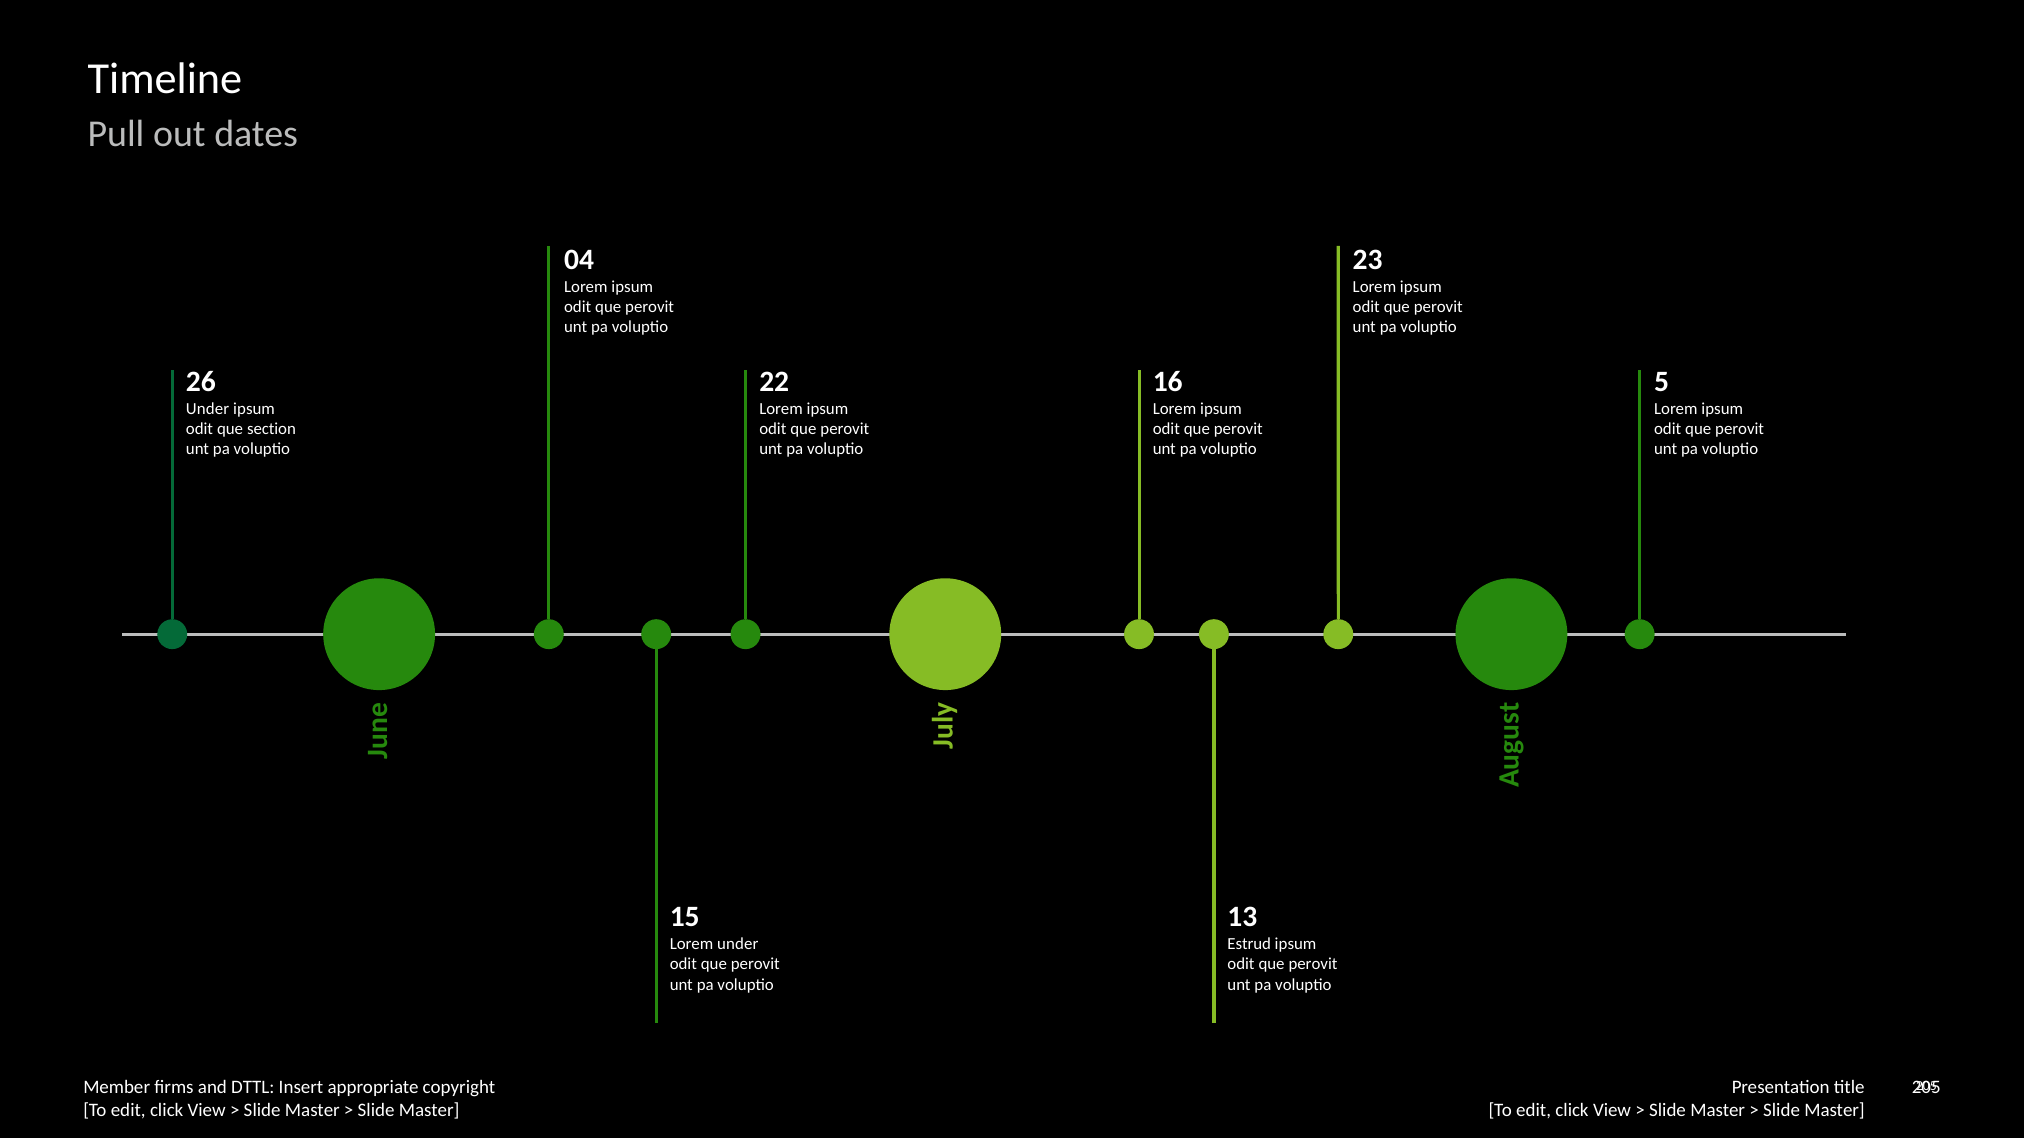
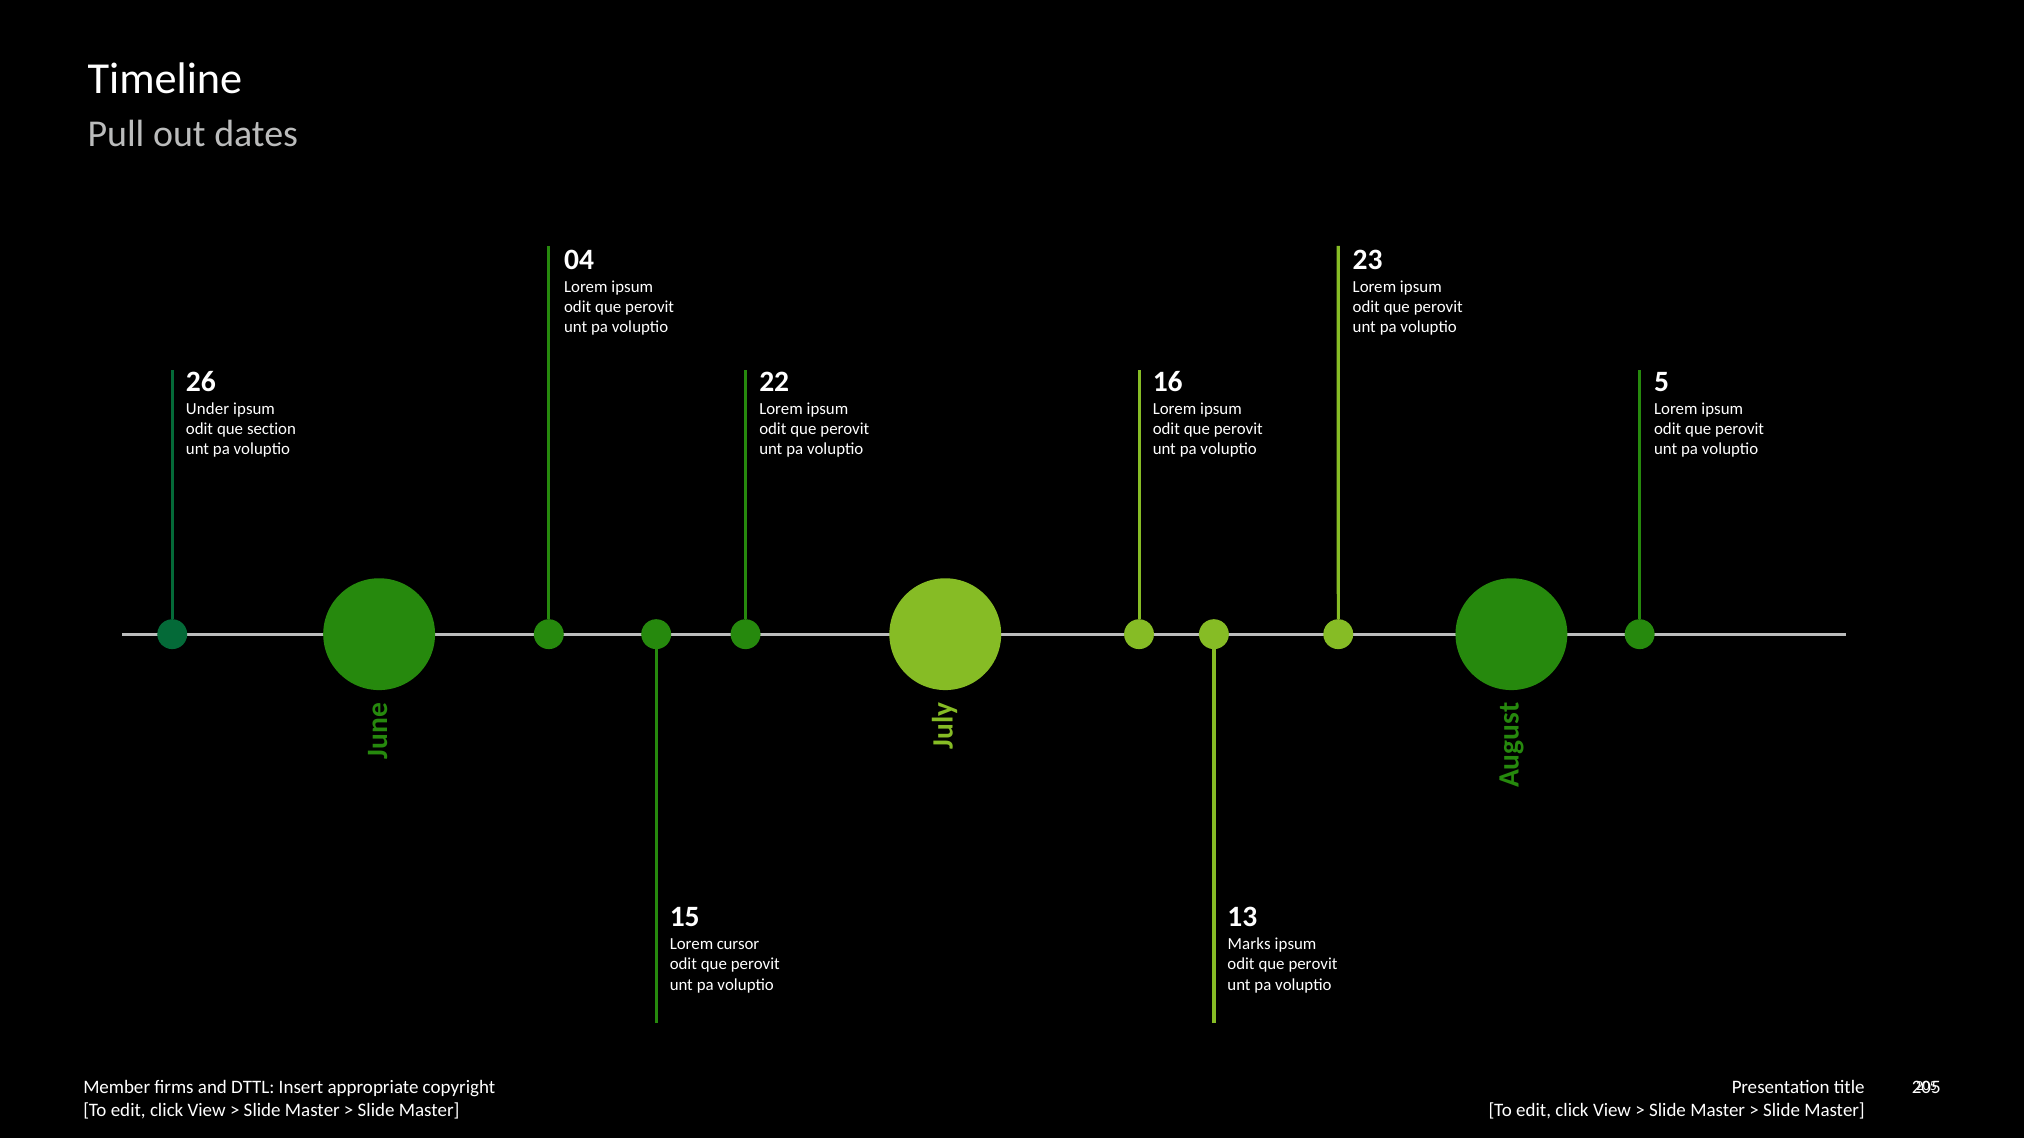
Lorem under: under -> cursor (738, 944)
Estrud: Estrud -> Marks (1249, 944)
